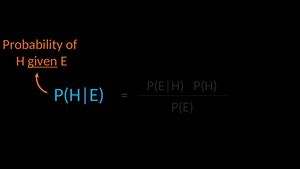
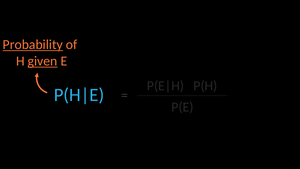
Probability underline: none -> present (33, 45)
